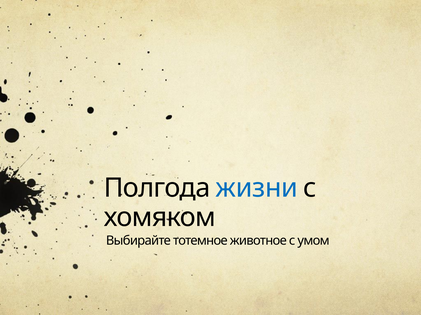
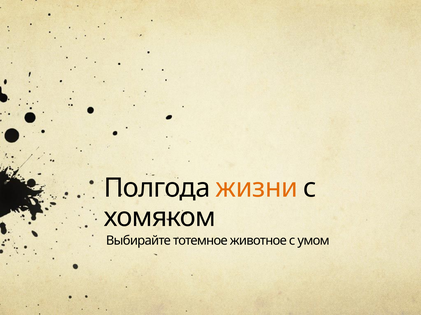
жизни colour: blue -> orange (257, 188)
